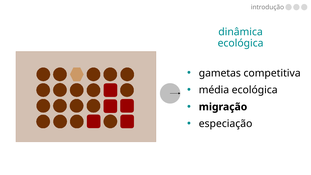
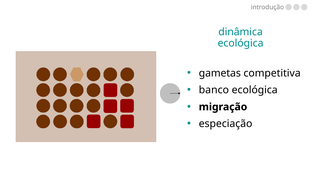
média: média -> banco (214, 90)
